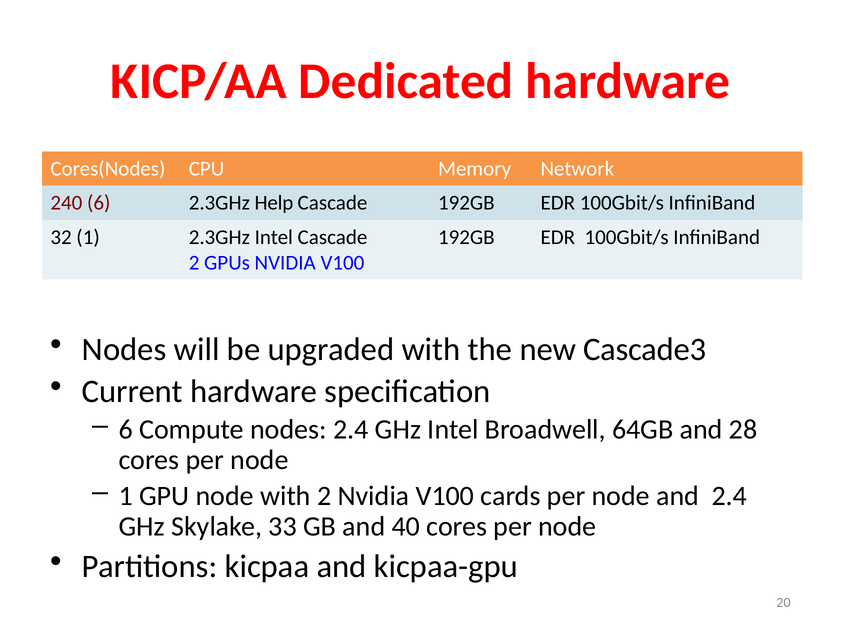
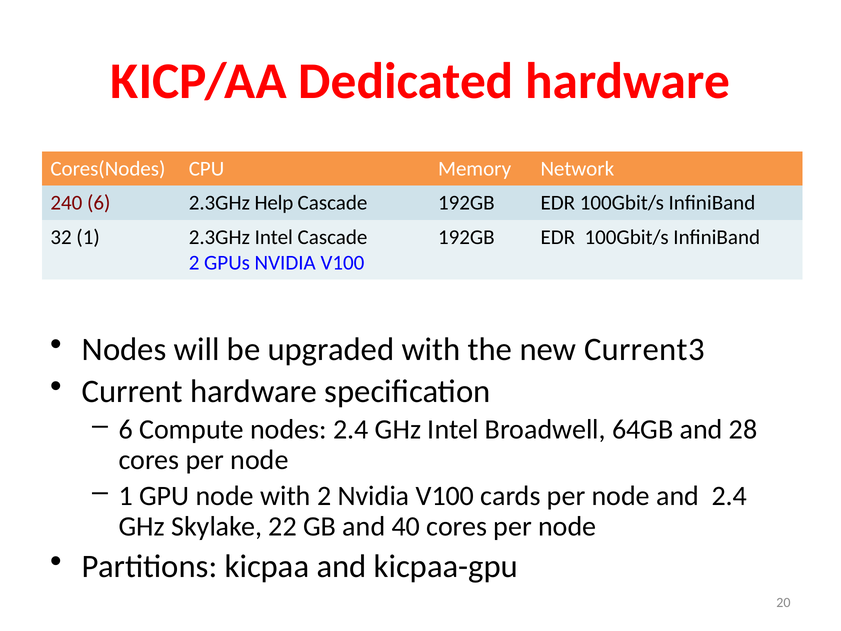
Cascade3: Cascade3 -> Current3 (644, 349)
33: 33 -> 22 (283, 526)
